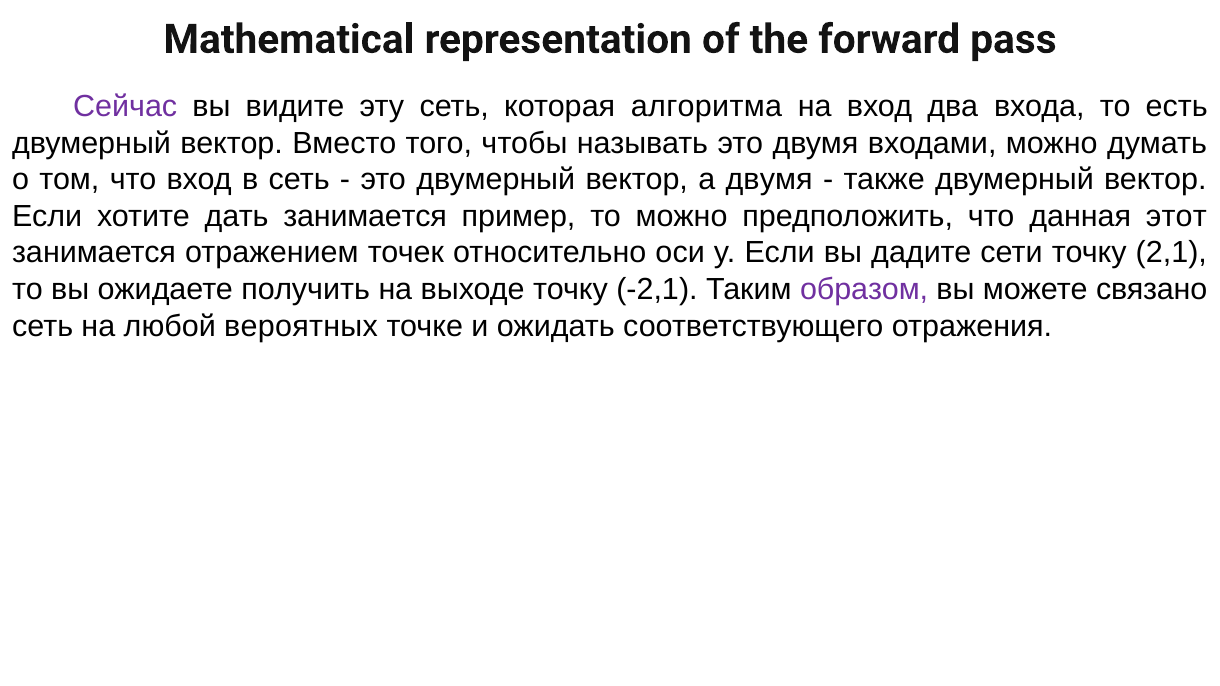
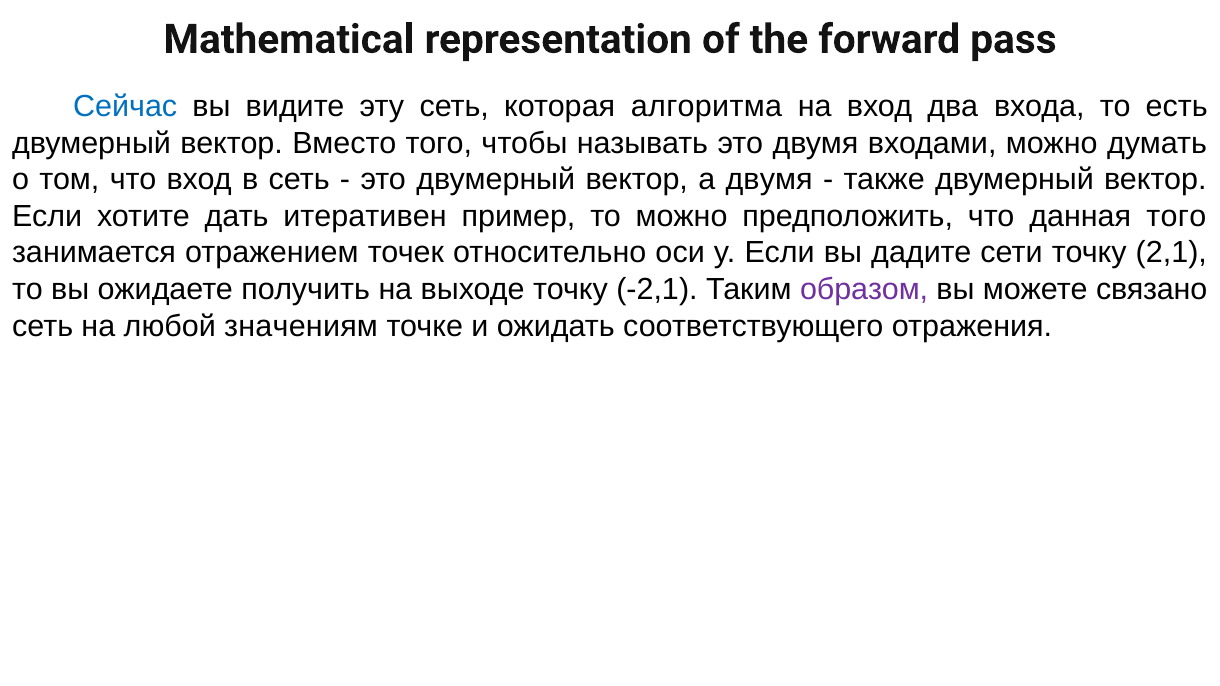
Сейчас colour: purple -> blue (125, 107)
дать занимается: занимается -> итеративен (365, 216)
данная этот: этот -> того (1176, 216)
вероятных: вероятных -> значениям (301, 326)
